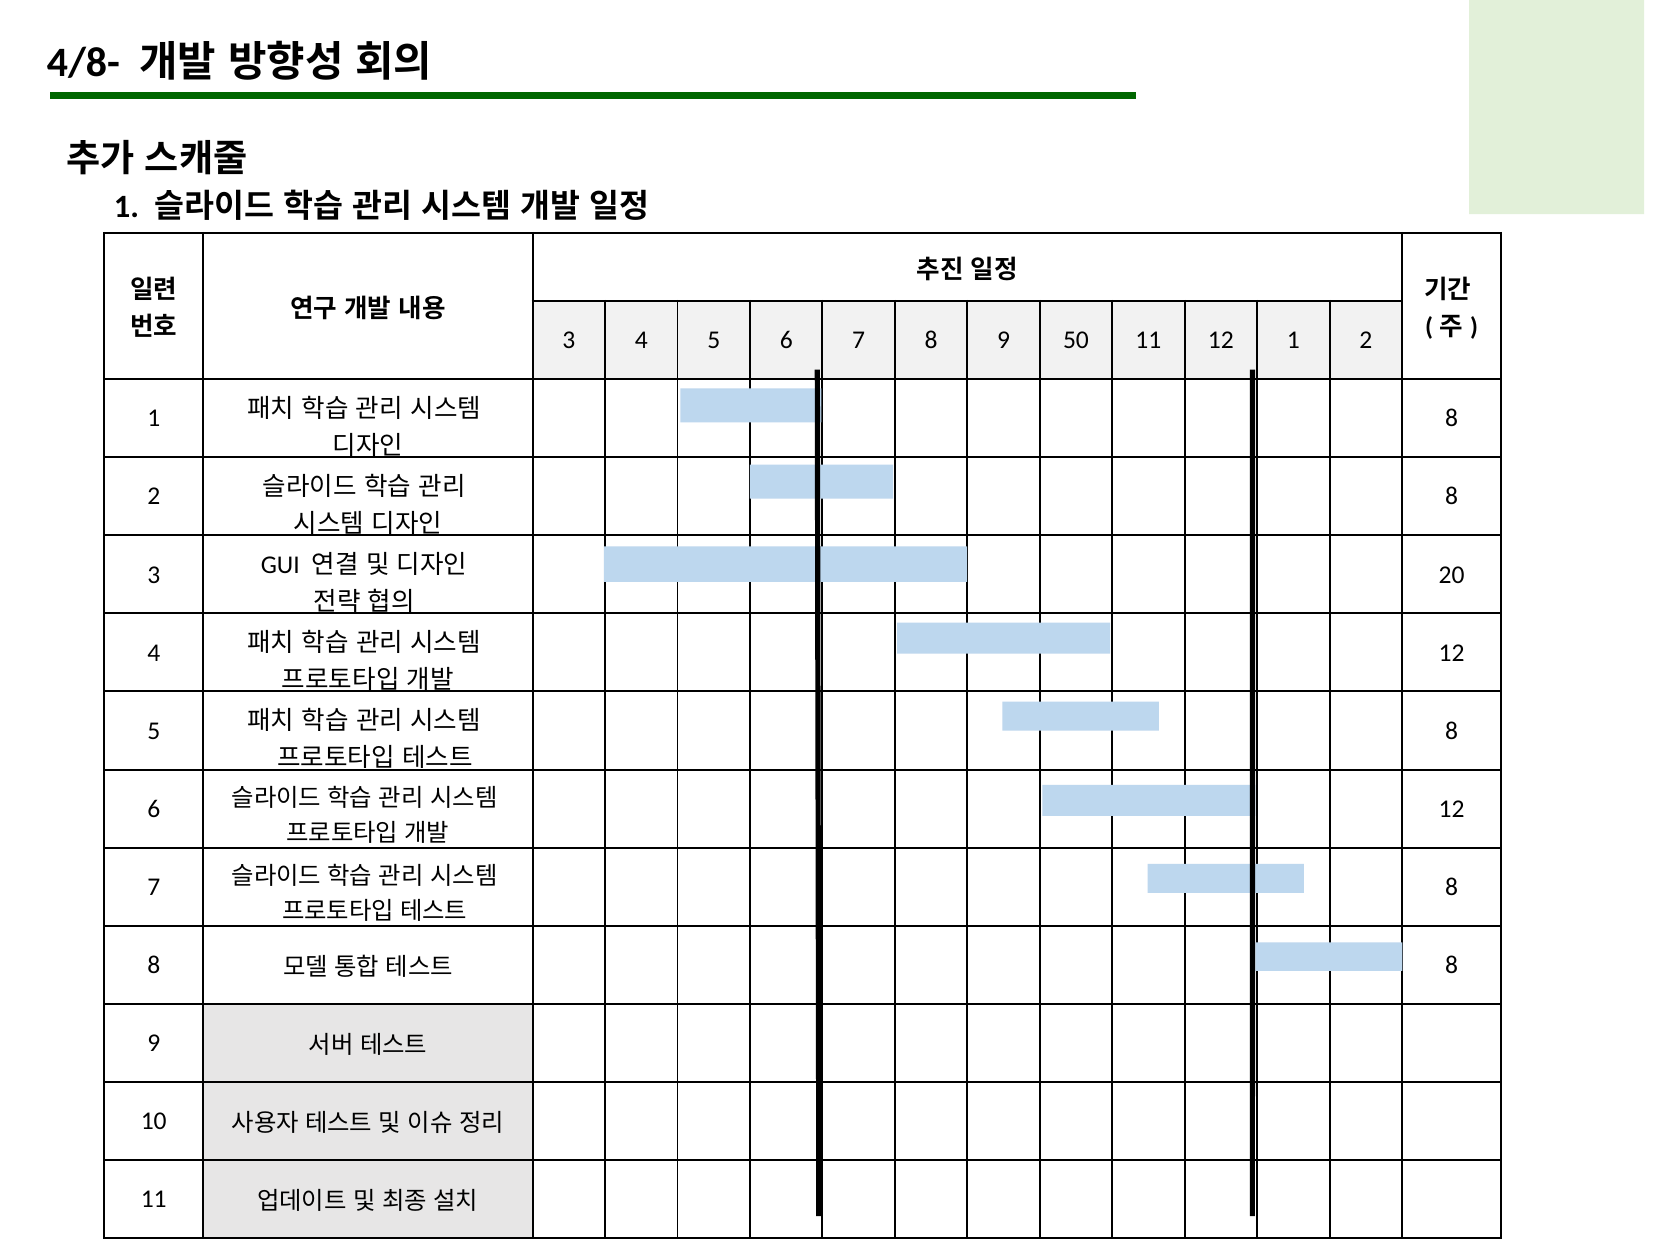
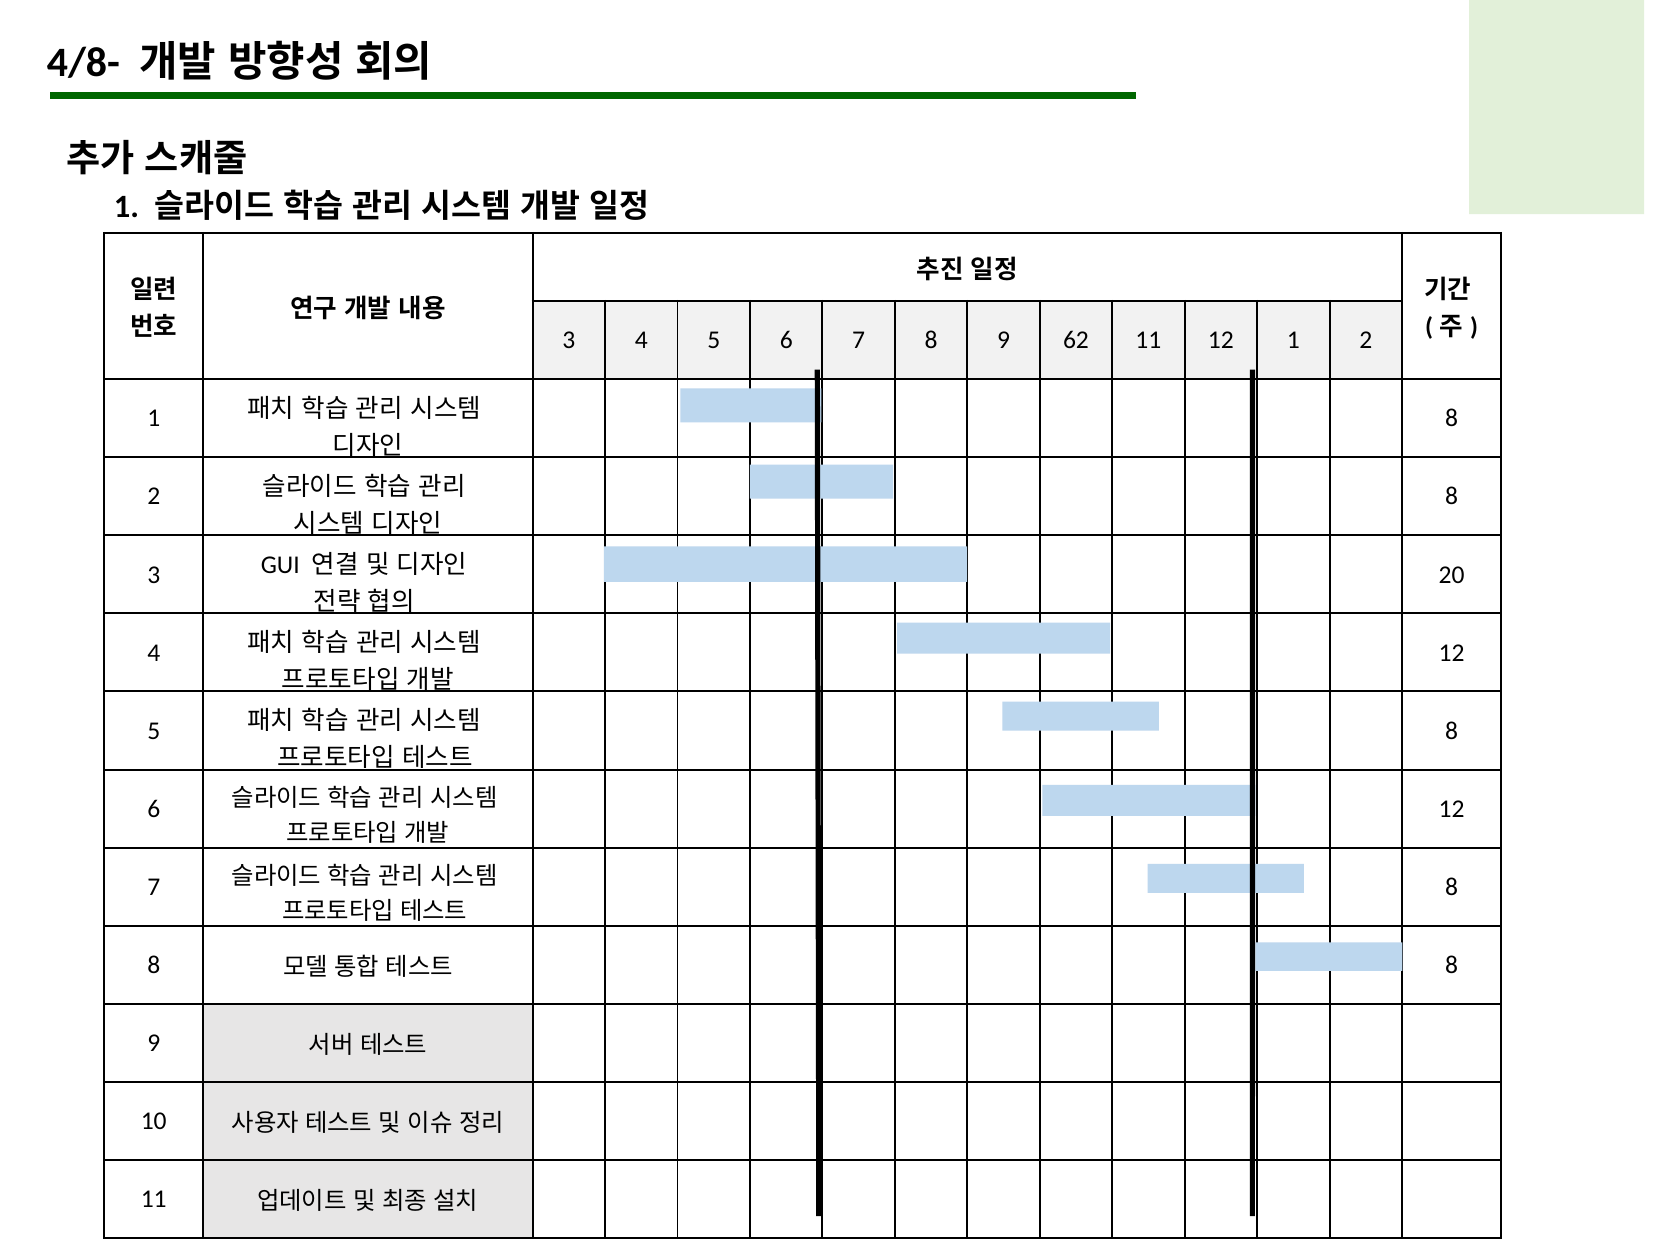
50: 50 -> 62 (1076, 340)
